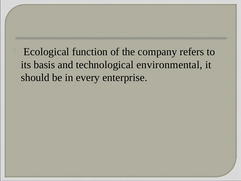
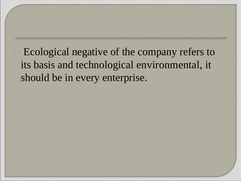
function: function -> negative (90, 52)
